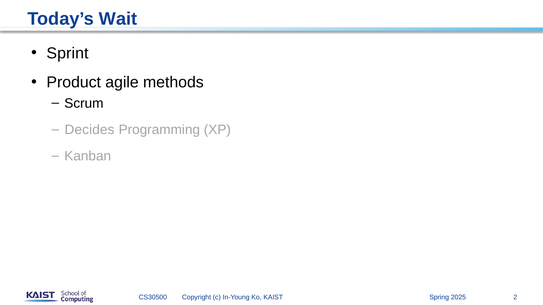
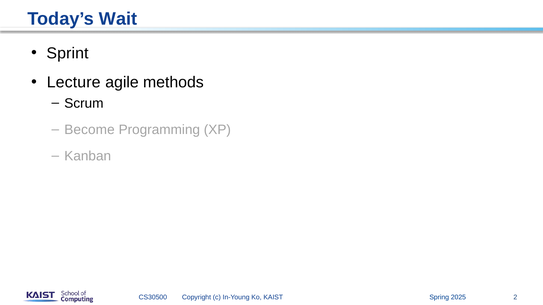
Product: Product -> Lecture (74, 82)
Decides: Decides -> Become (90, 130)
